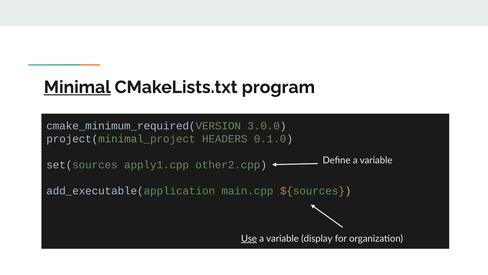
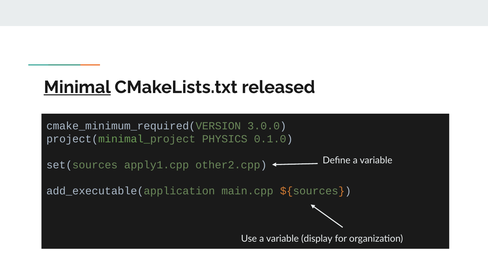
program: program -> released (278, 87)
HEADERS: HEADERS -> PHYSICS (225, 139)
Use underline: present -> none (249, 238)
